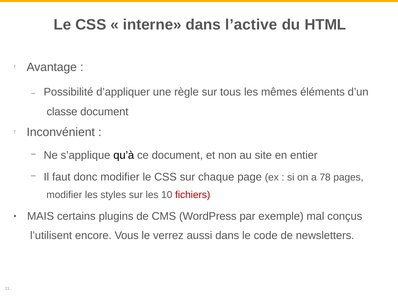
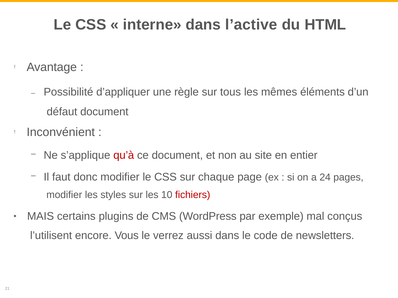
classe: classe -> défaut (62, 112)
qu’à colour: black -> red (124, 155)
78: 78 -> 24 (325, 178)
